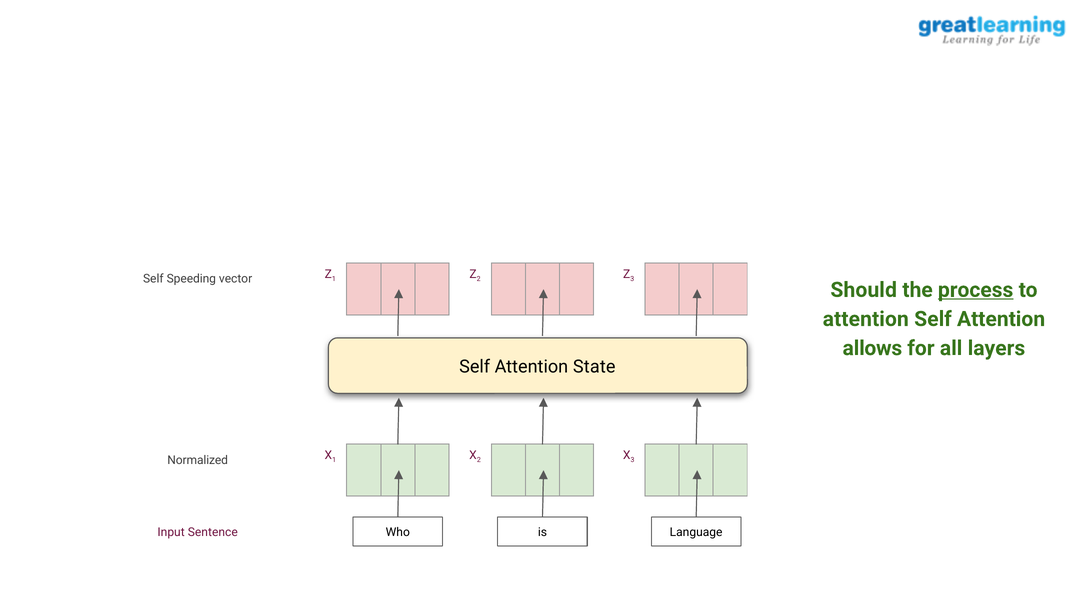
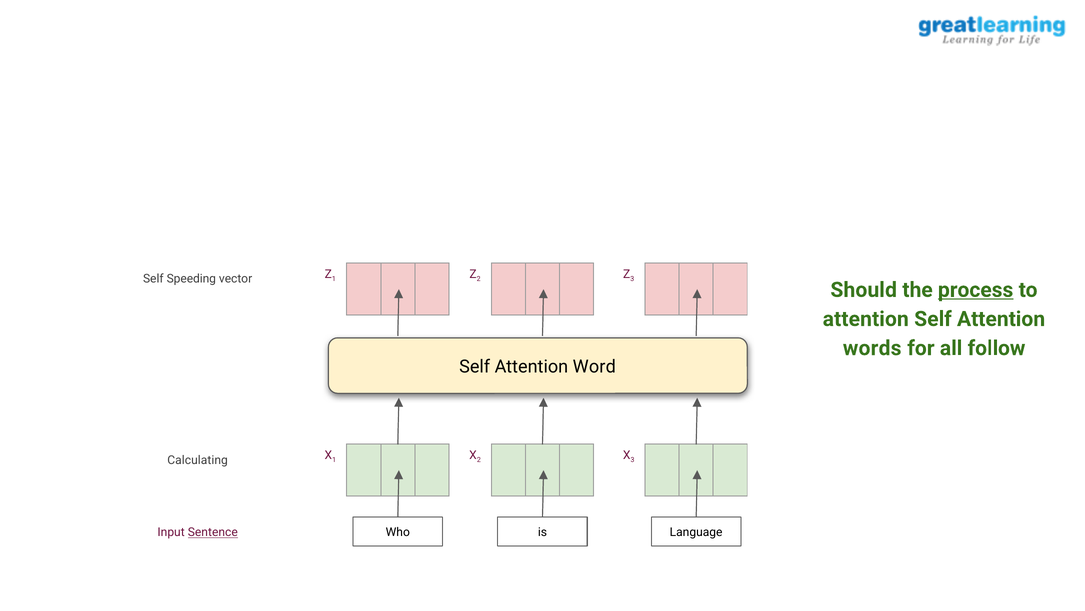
allows: allows -> words (872, 348)
layers: layers -> follow (996, 348)
State: State -> Word (594, 366)
Normalized: Normalized -> Calculating (198, 460)
Sentence underline: none -> present (213, 532)
